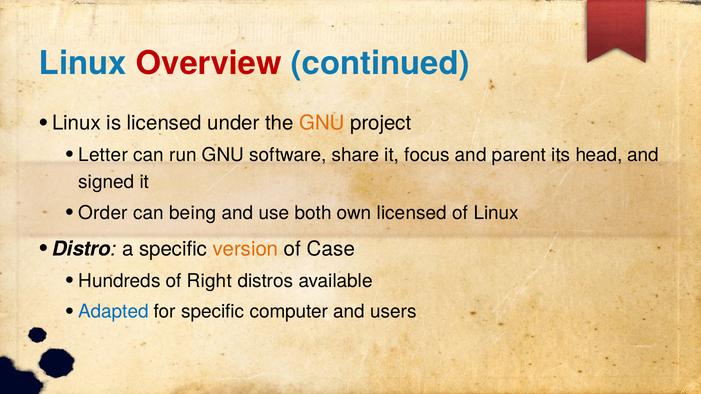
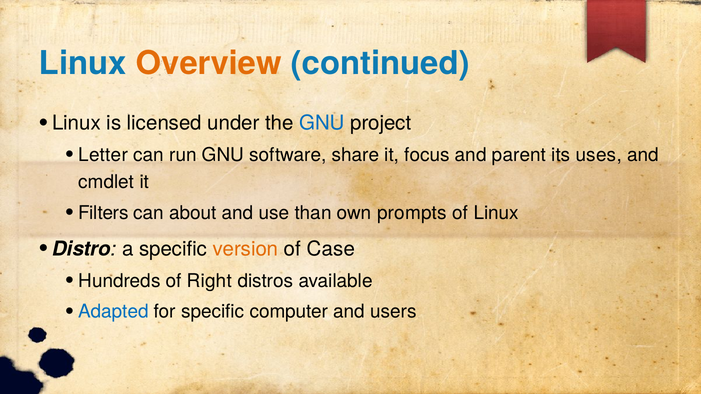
Overview colour: red -> orange (209, 63)
GNU colour: orange -> blue (322, 123)
head: head -> uses (599, 155)
signed: signed -> cmdlet (106, 182)
Order: Order -> Filters (103, 213)
being: being -> about (193, 213)
both: both -> than (313, 213)
own licensed: licensed -> prompts (412, 213)
